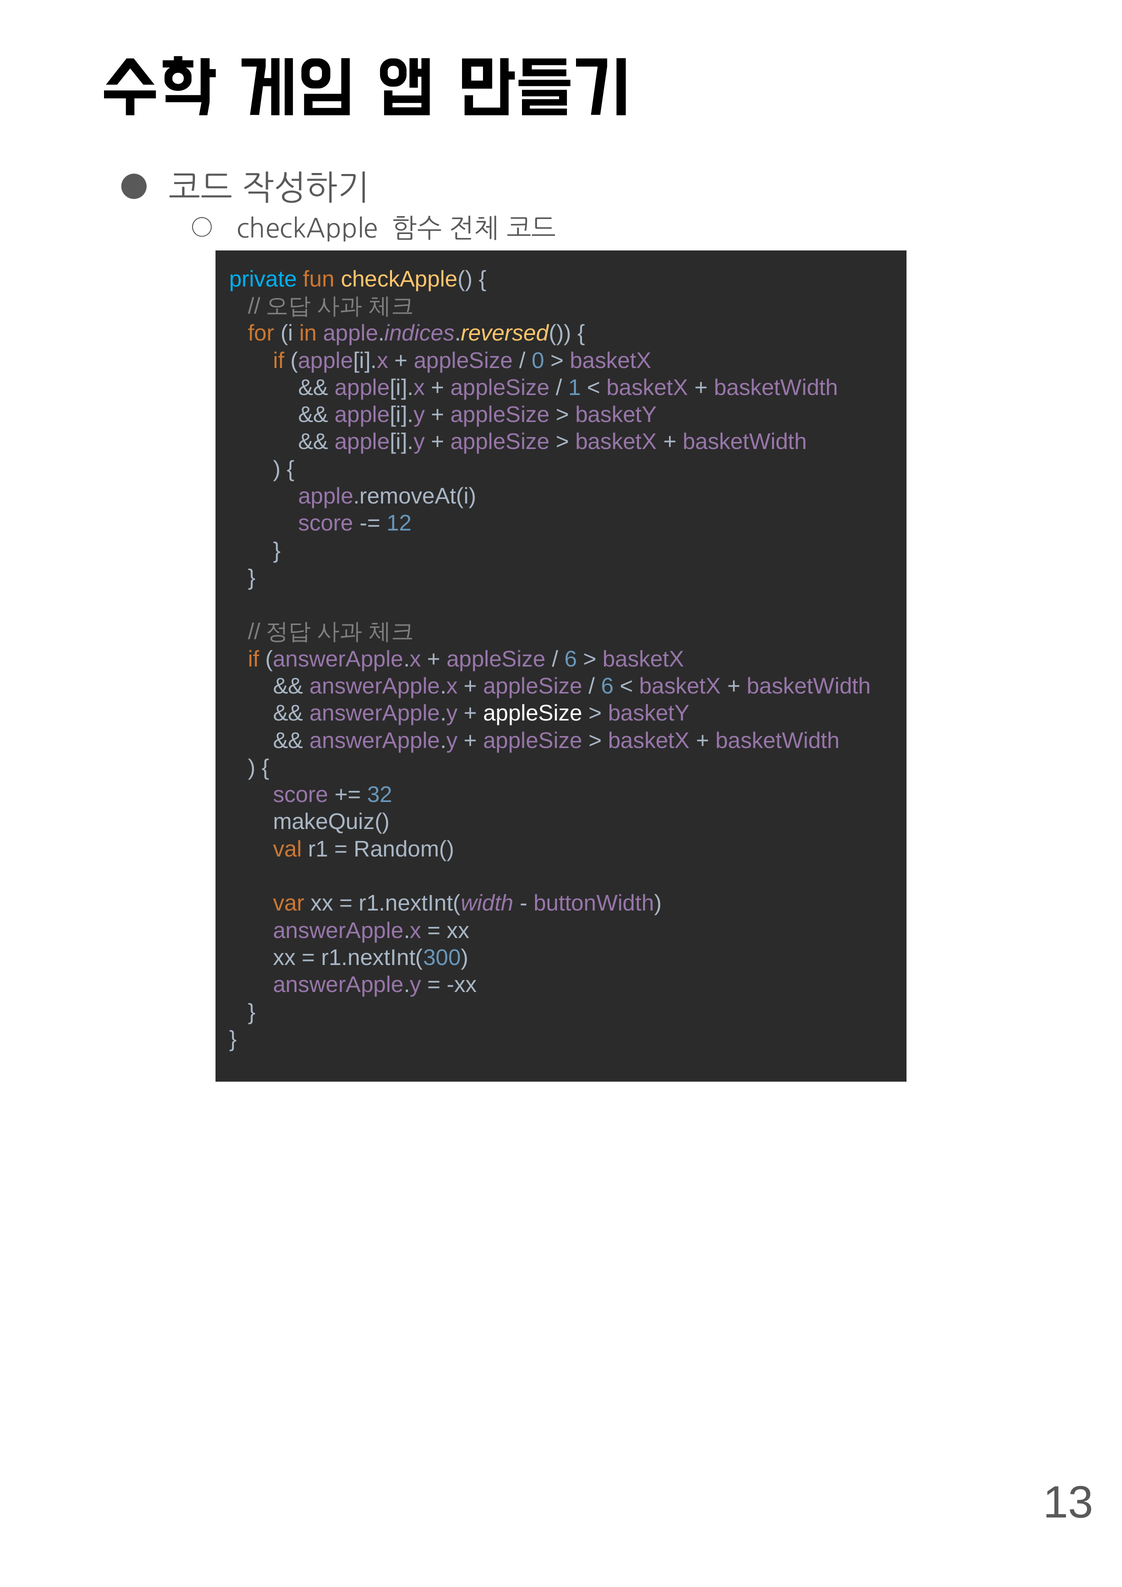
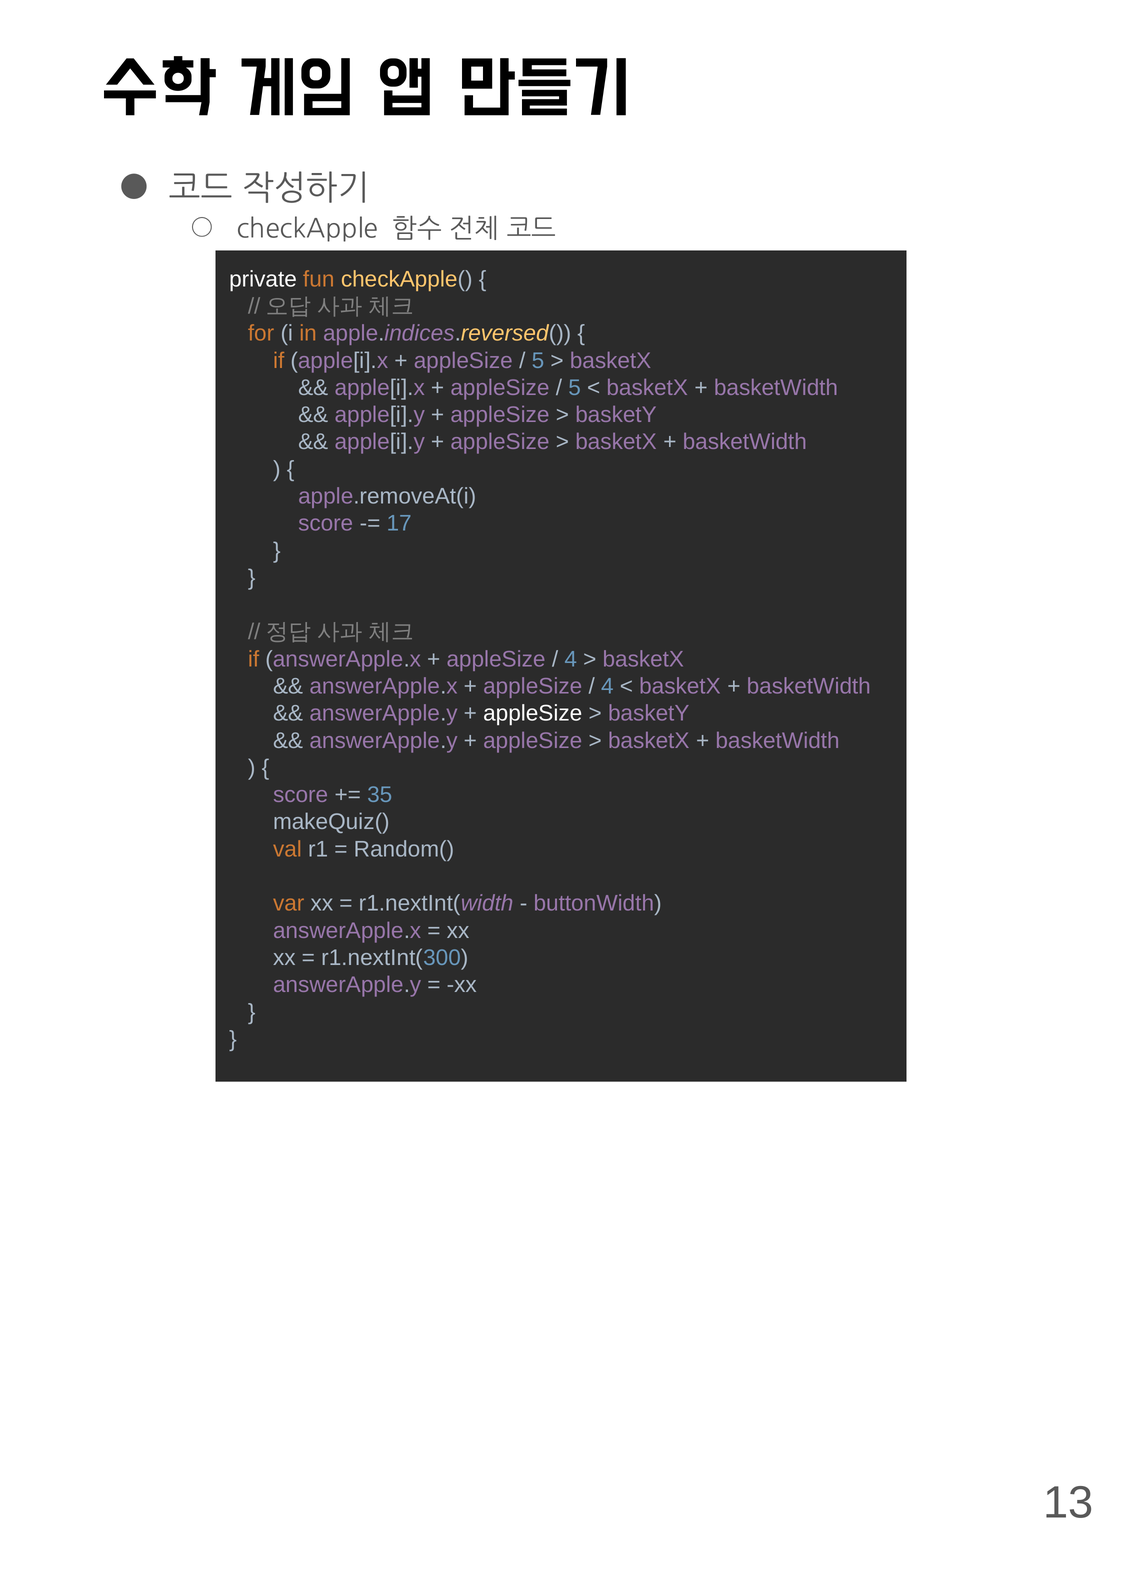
private colour: light blue -> white (263, 279)
0: 0 -> 5 (538, 361)
1: 1 -> 5 (575, 388)
12: 12 -> 17 (399, 523)
6: 6 -> 4 (571, 659)
6: 6 -> 4 (607, 686)
32: 32 -> 35 (380, 795)
